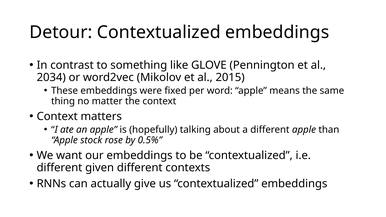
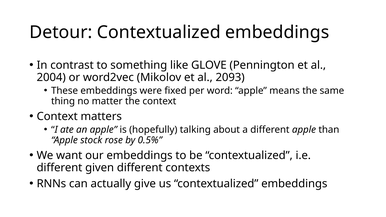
2034: 2034 -> 2004 (51, 77)
2015: 2015 -> 2093 (230, 77)
